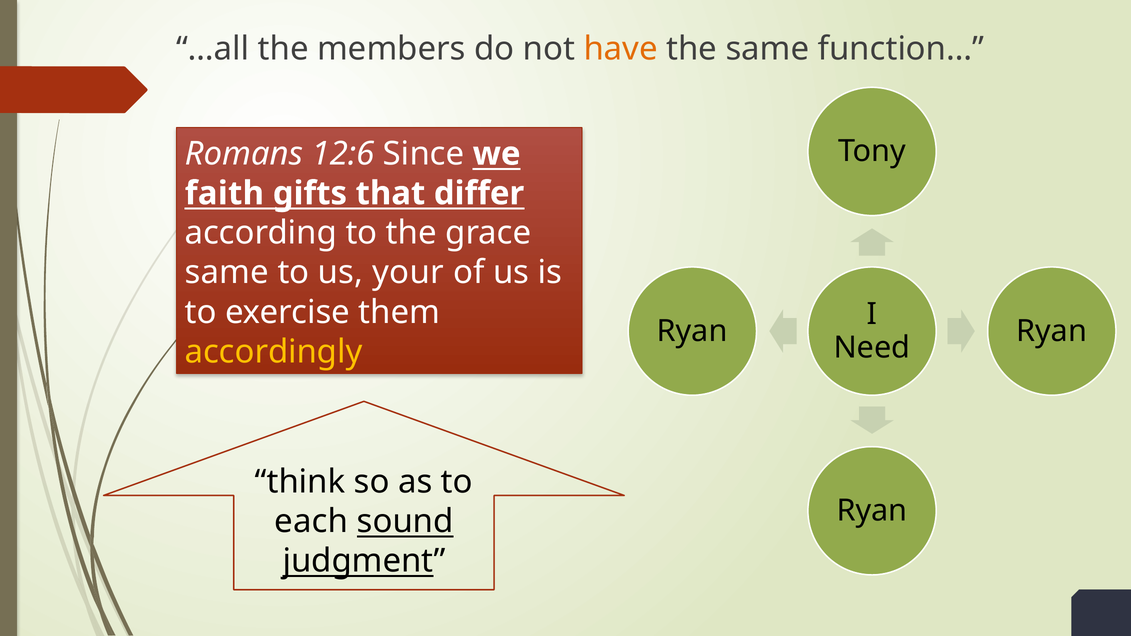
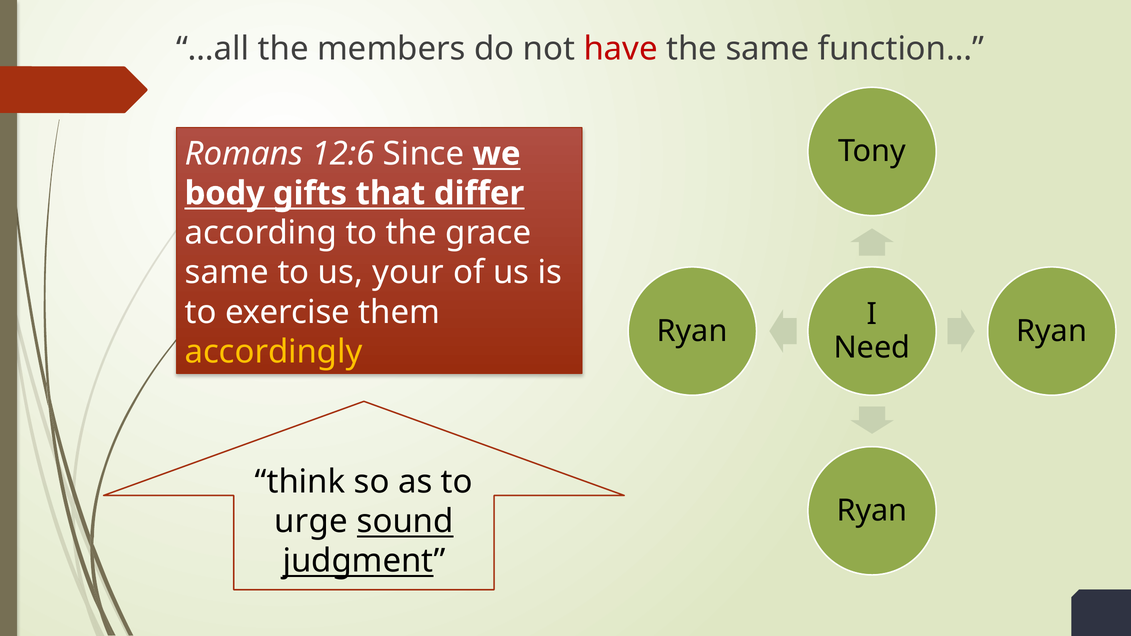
have colour: orange -> red (621, 49)
faith: faith -> body (225, 193)
each: each -> urge (311, 521)
